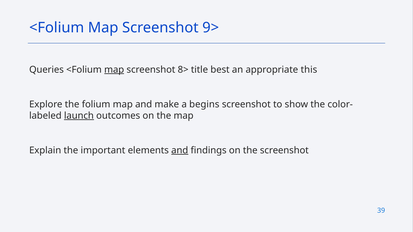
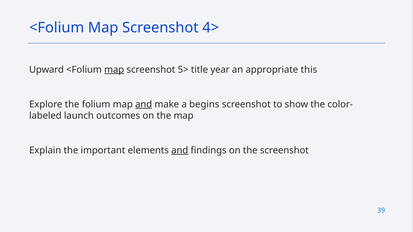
9>: 9> -> 4> (211, 28)
Queries: Queries -> Upward (47, 70)
8>: 8> -> 5> (183, 70)
best: best -> year (220, 70)
and underline: none -> present (144, 104)
launch underline: present -> none (79, 116)
